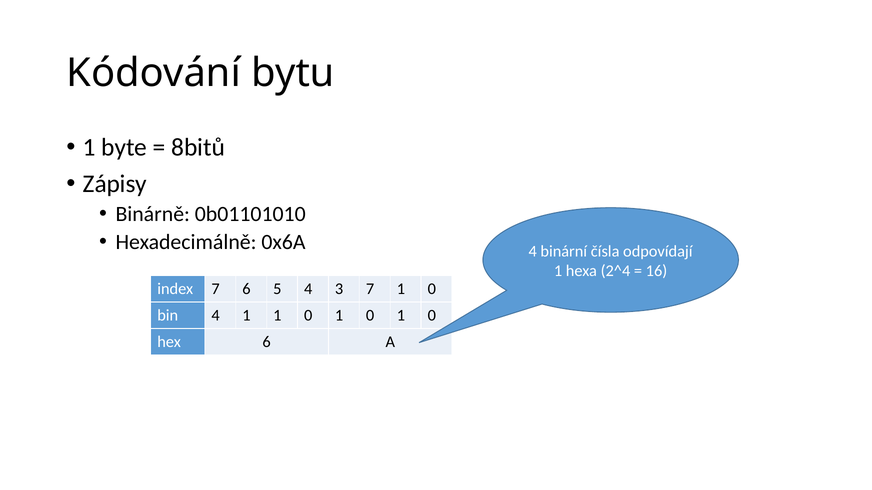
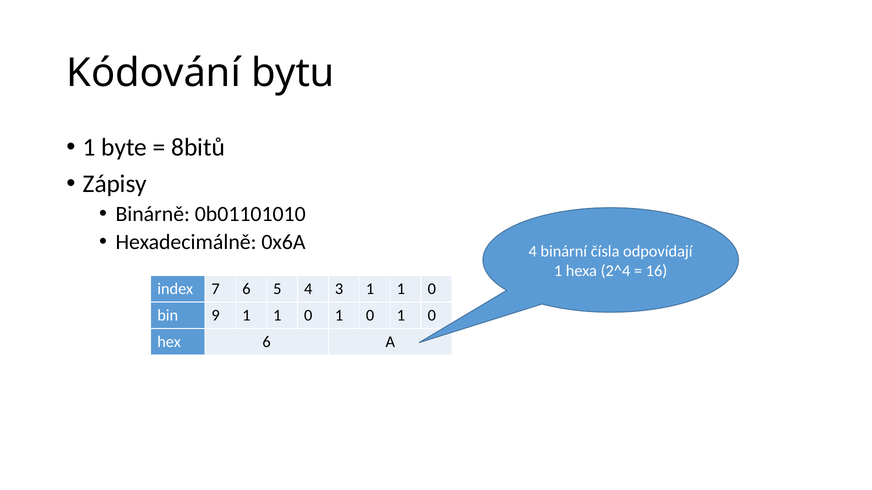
3 7: 7 -> 1 (370, 289)
bin 4: 4 -> 9 (216, 316)
